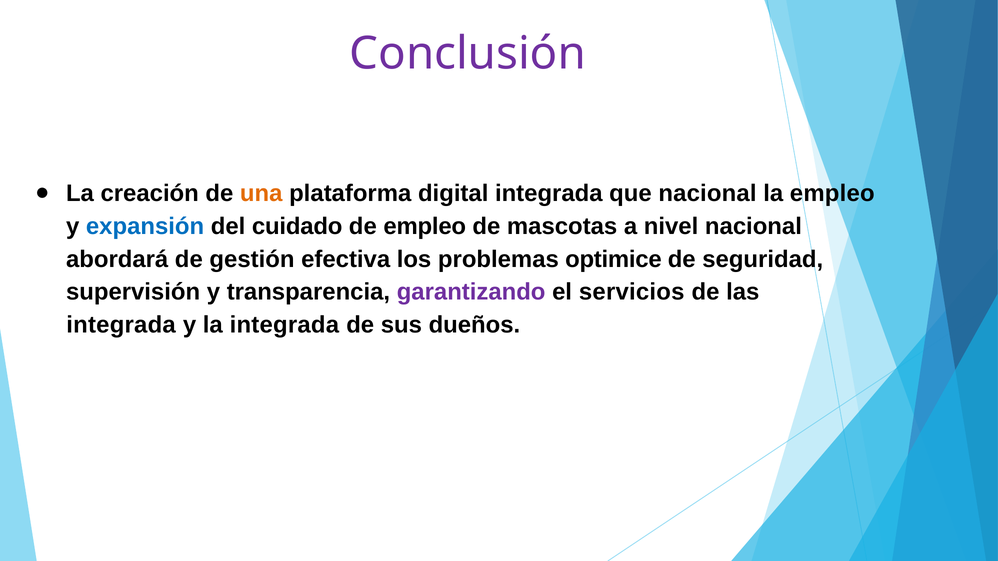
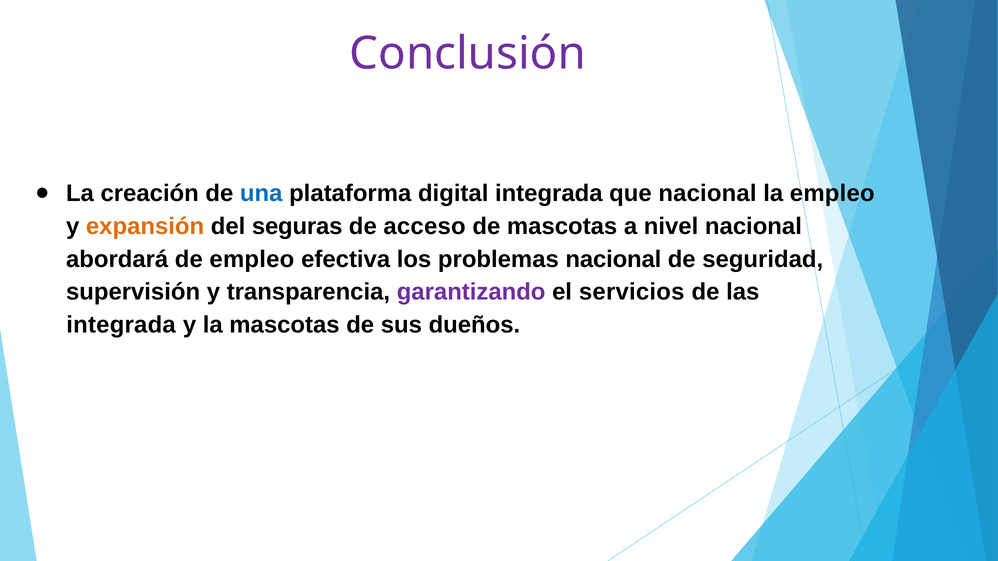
una colour: orange -> blue (261, 193)
expansión colour: blue -> orange (145, 226)
cuidado: cuidado -> seguras (297, 226)
de empleo: empleo -> acceso (425, 226)
de gestión: gestión -> empleo (252, 259)
problemas optimice: optimice -> nacional (613, 259)
la integrada: integrada -> mascotas (284, 325)
